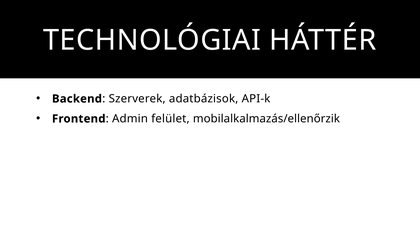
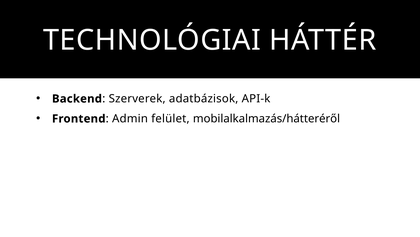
mobilalkalmazás/ellenőrzik: mobilalkalmazás/ellenőrzik -> mobilalkalmazás/hátteréről (267, 118)
